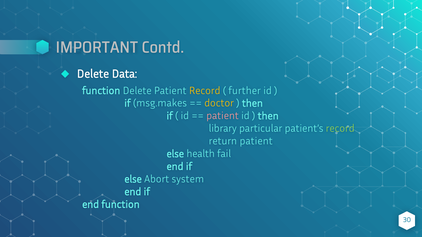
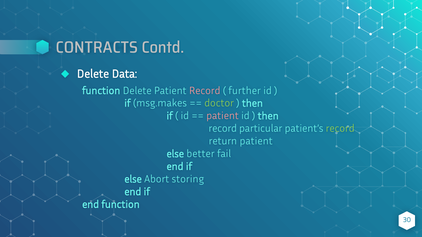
IMPORTANT: IMPORTANT -> CONTRACTS (97, 47)
Record colour: yellow -> pink (205, 91)
doctor colour: yellow -> light green (219, 103)
library: library -> record (223, 129)
health: health -> better (201, 154)
system: system -> storing (188, 179)
